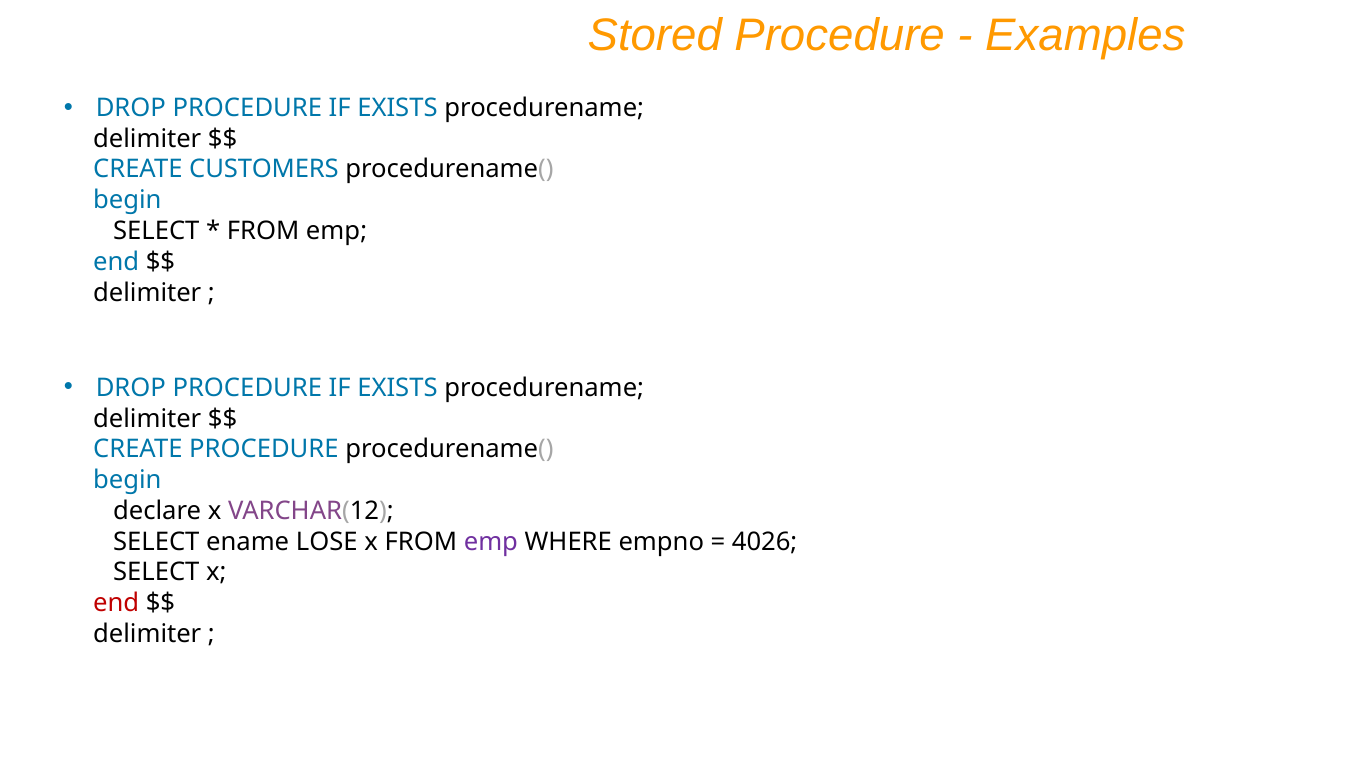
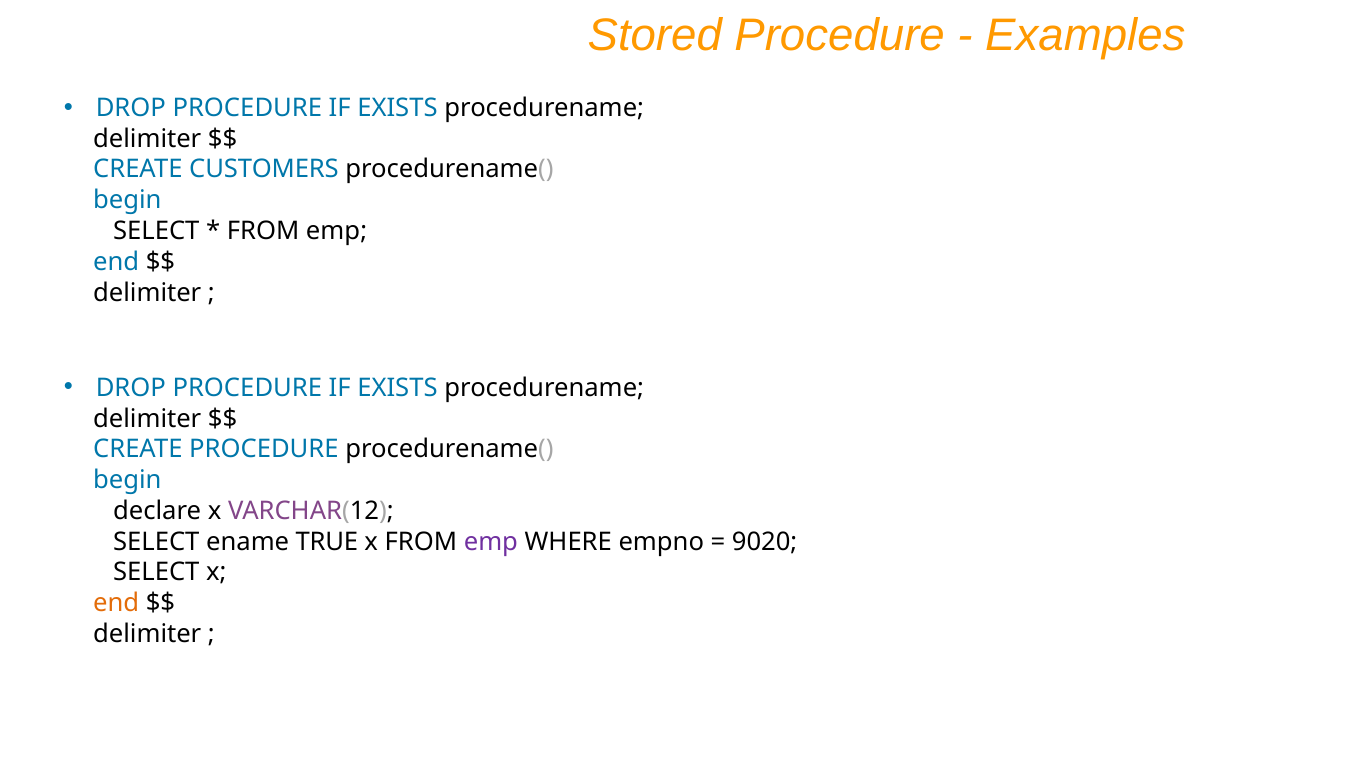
LOSE: LOSE -> TRUE (327, 542)
4026: 4026 -> 9020 (765, 542)
end colour: red -> orange (116, 603)
